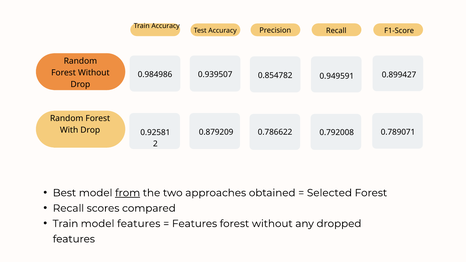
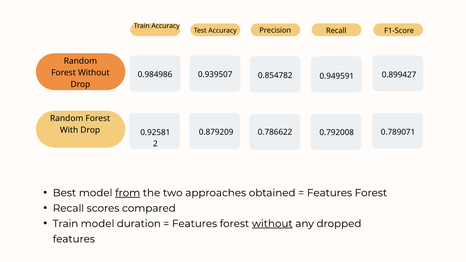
Selected: Selected -> Features (329, 193)
model features: features -> duration (139, 224)
without underline: none -> present (272, 224)
